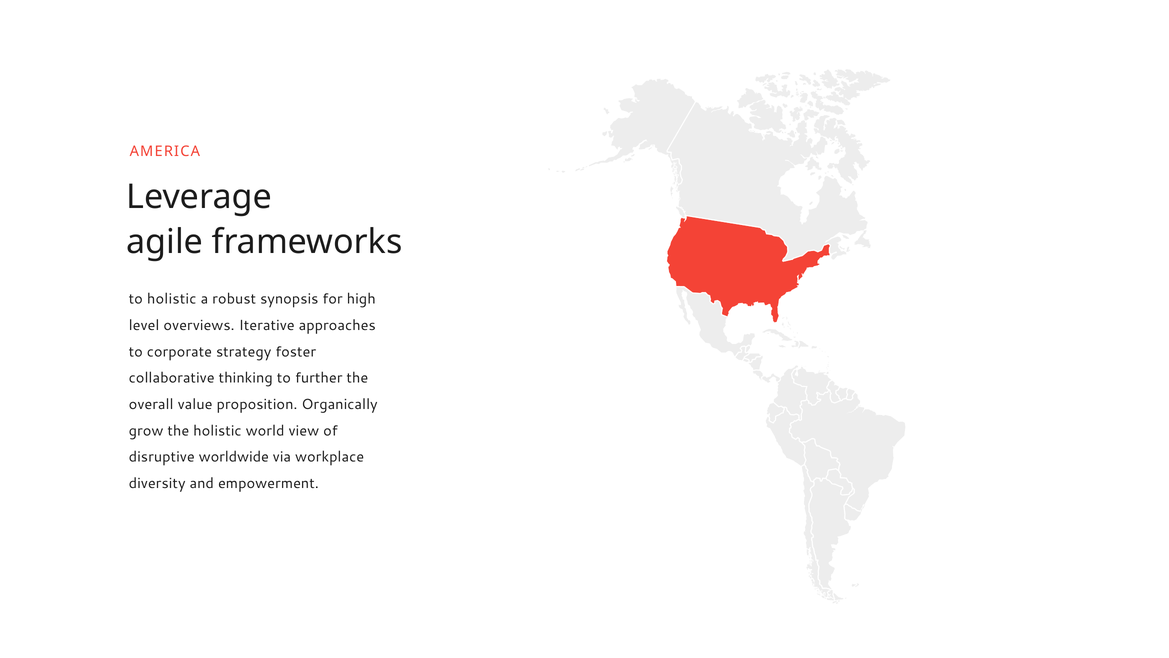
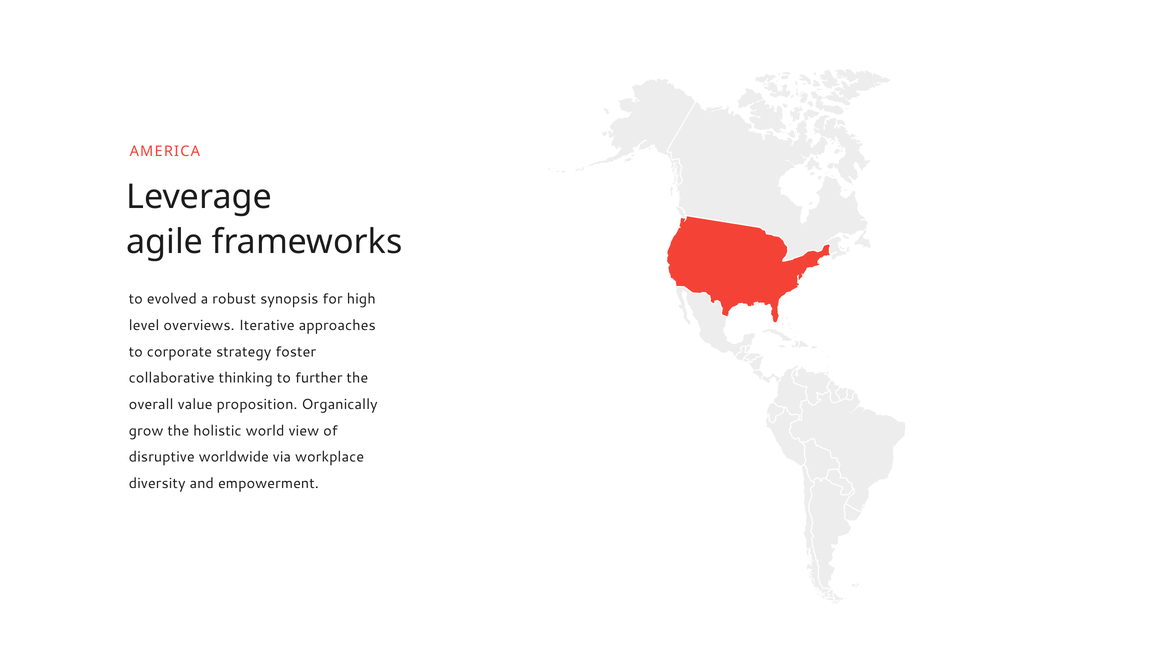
to holistic: holistic -> evolved (172, 299)
